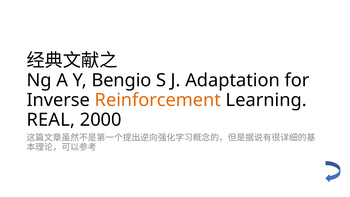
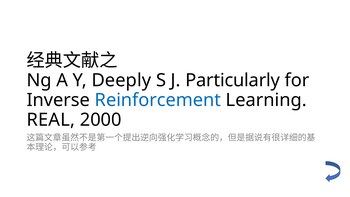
Bengio: Bengio -> Deeply (121, 80)
Adaptation: Adaptation -> Particularly (233, 80)
Reinforcement colour: orange -> blue (158, 100)
